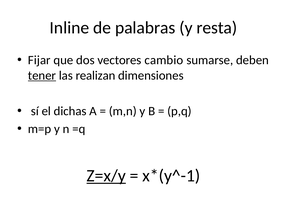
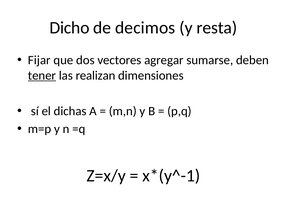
Inline: Inline -> Dicho (69, 28)
palabras: palabras -> decimos (145, 28)
cambio: cambio -> agregar (164, 60)
Z=x/y underline: present -> none (106, 176)
